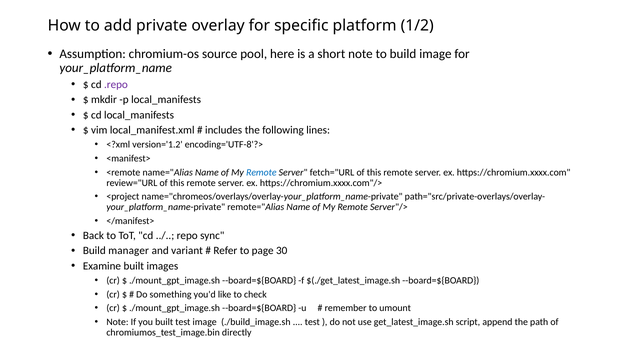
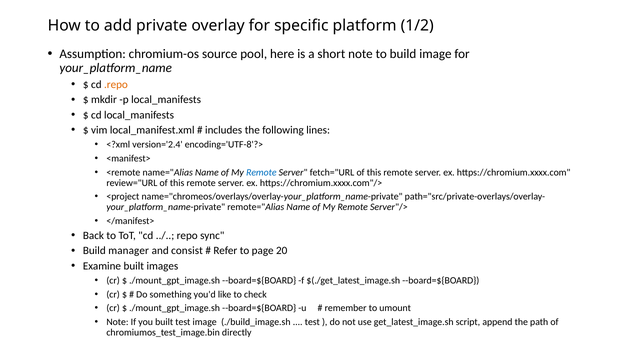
.repo colour: purple -> orange (116, 84)
version='1.2: version='1.2 -> version='2.4 (157, 145)
variant: variant -> consist (187, 251)
30: 30 -> 20 (282, 251)
